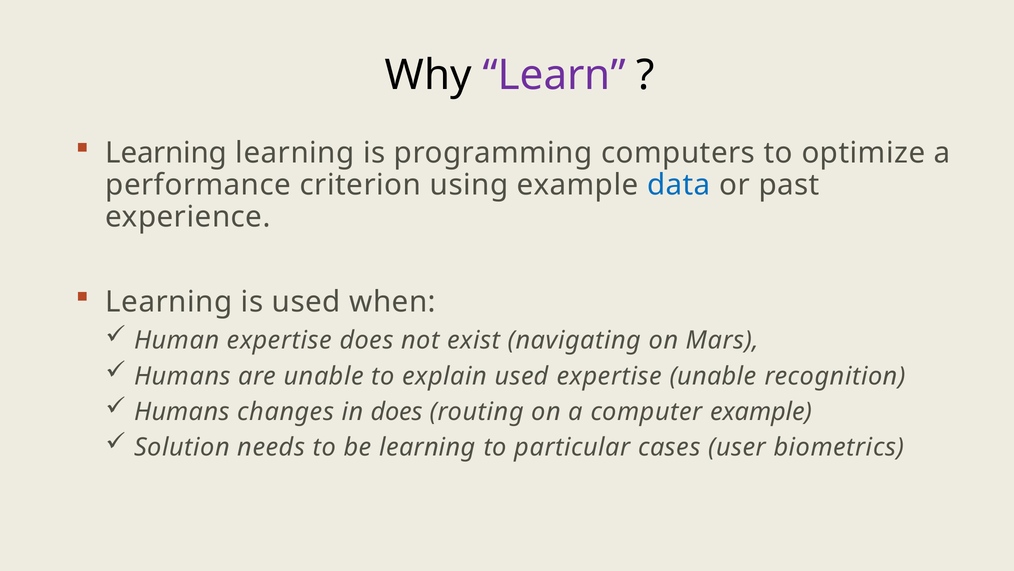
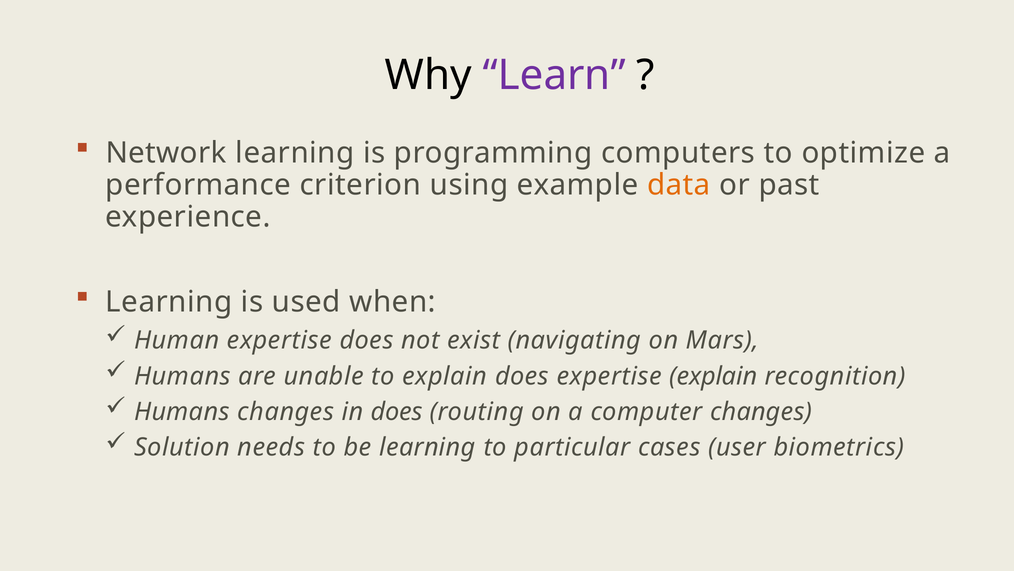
Learning: Learning -> Network (166, 153)
data colour: blue -> orange (679, 185)
explain used: used -> does (522, 376)
expertise unable: unable -> explain (713, 376)
computer example: example -> changes (761, 411)
